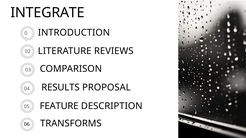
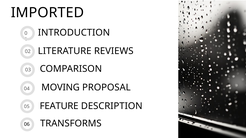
INTEGRATE: INTEGRATE -> IMPORTED (47, 13)
RESULTS: RESULTS -> MOVING (61, 88)
